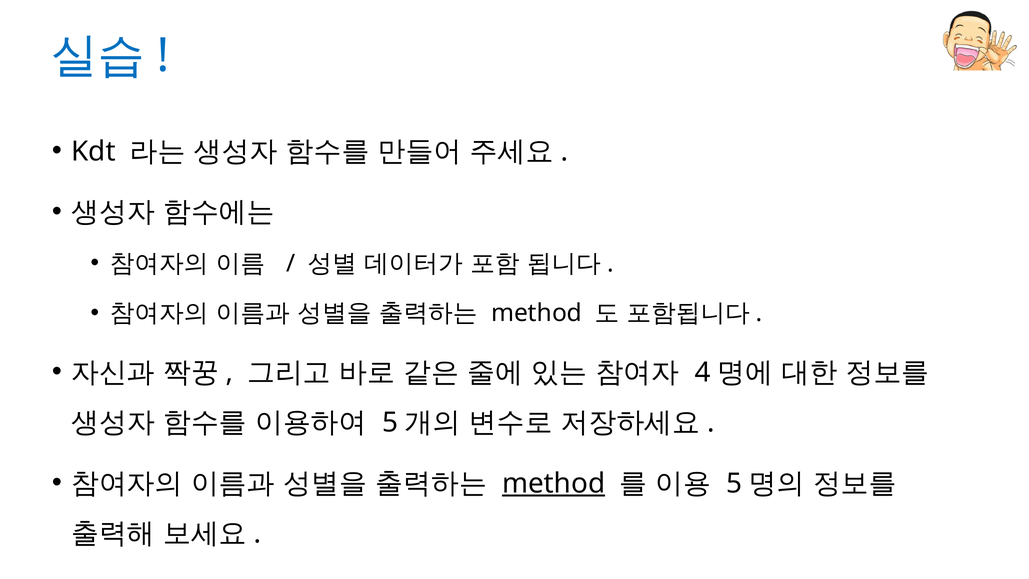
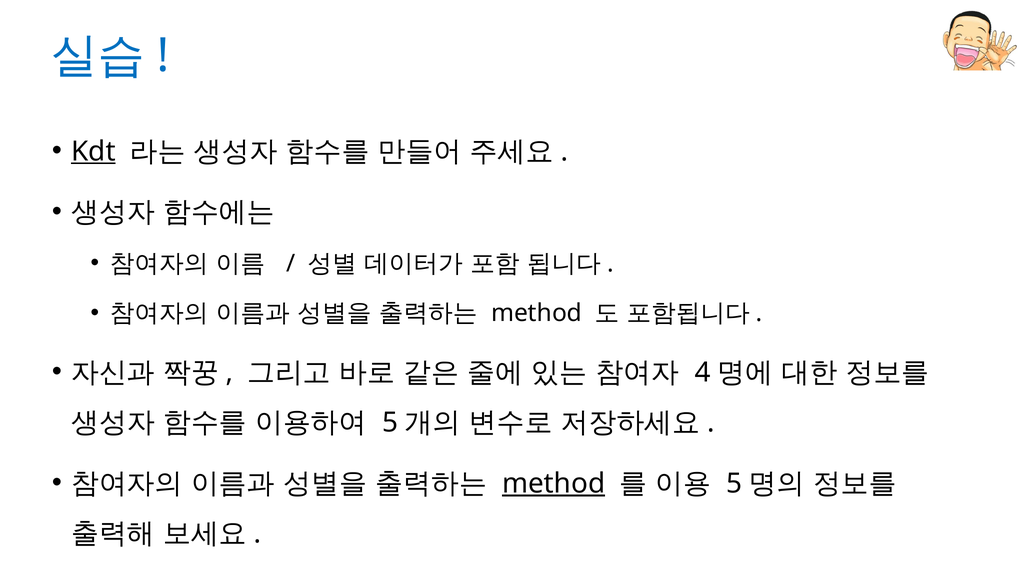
Kdt underline: none -> present (93, 151)
